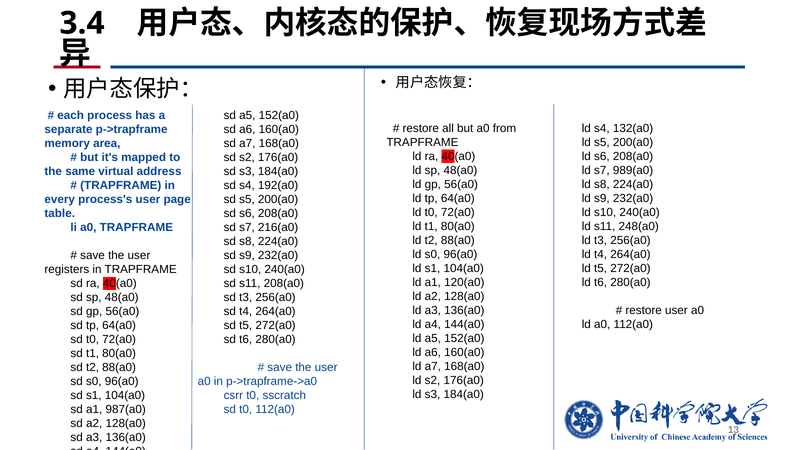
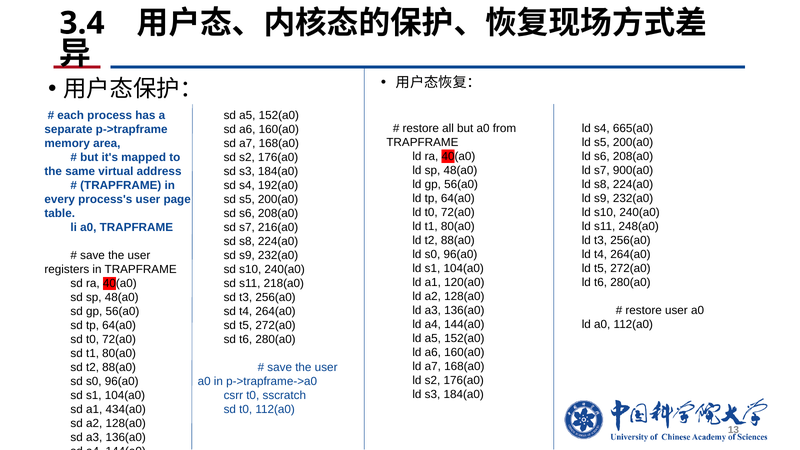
132(a0: 132(a0 -> 665(a0 (633, 128)
989(a0: 989(a0 -> 900(a0 (633, 170)
s11 208(a0: 208(a0 -> 218(a0 (284, 284)
987(a0: 987(a0 -> 434(a0 (126, 410)
